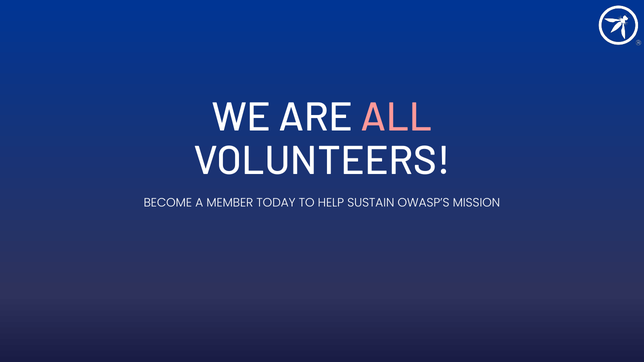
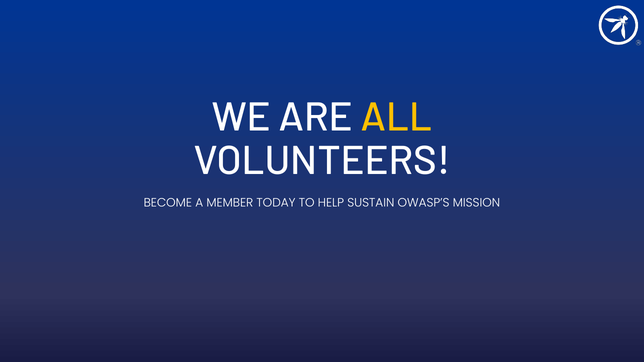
ALL colour: pink -> yellow (397, 118)
